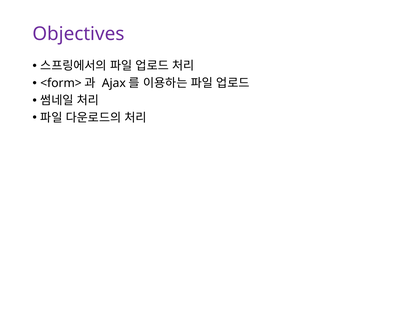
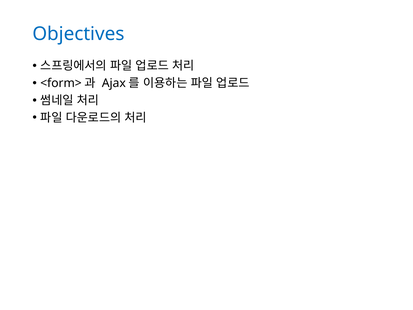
Objectives colour: purple -> blue (79, 34)
